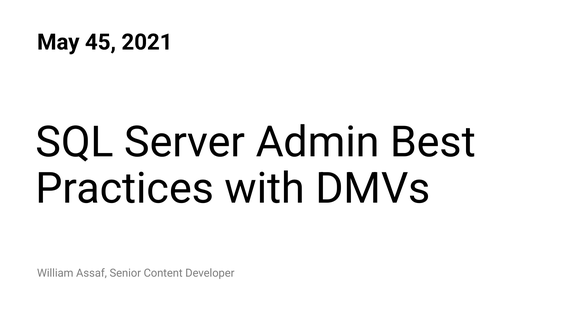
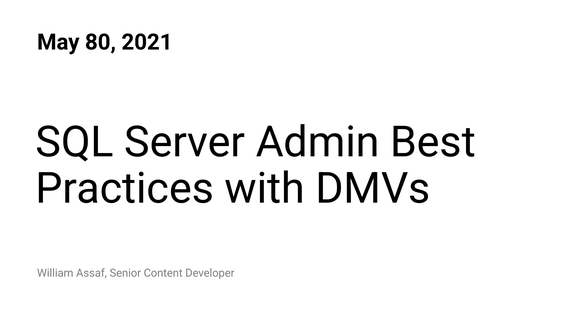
45: 45 -> 80 (100, 42)
